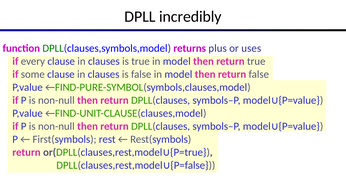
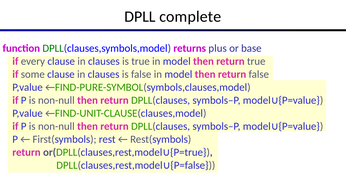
incredibly: incredibly -> complete (190, 17)
uses: uses -> base (251, 48)
